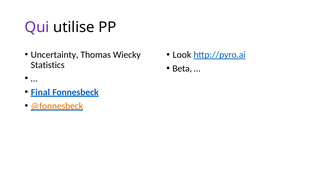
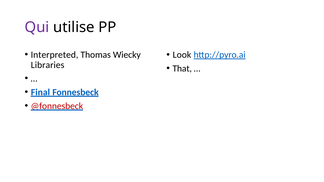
Uncertainty: Uncertainty -> Interpreted (55, 55)
Statistics: Statistics -> Libraries (48, 65)
Beta: Beta -> That (182, 69)
@fonnesbeck colour: orange -> red (57, 106)
